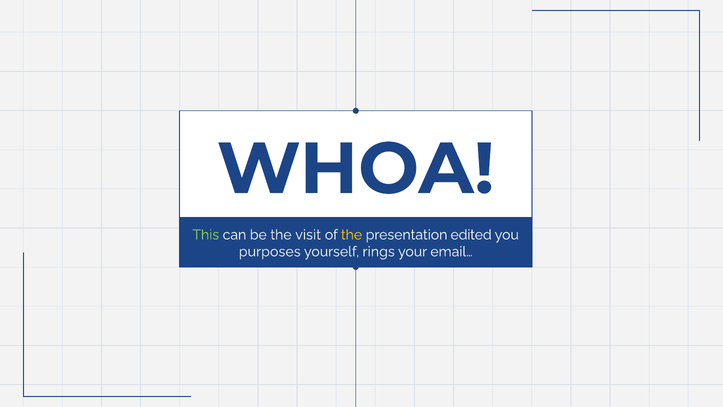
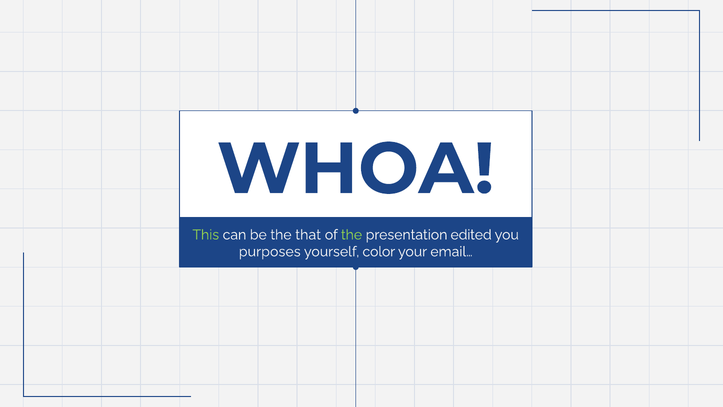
visit: visit -> that (308, 235)
the colour: yellow -> light green (352, 235)
rings: rings -> color (379, 251)
